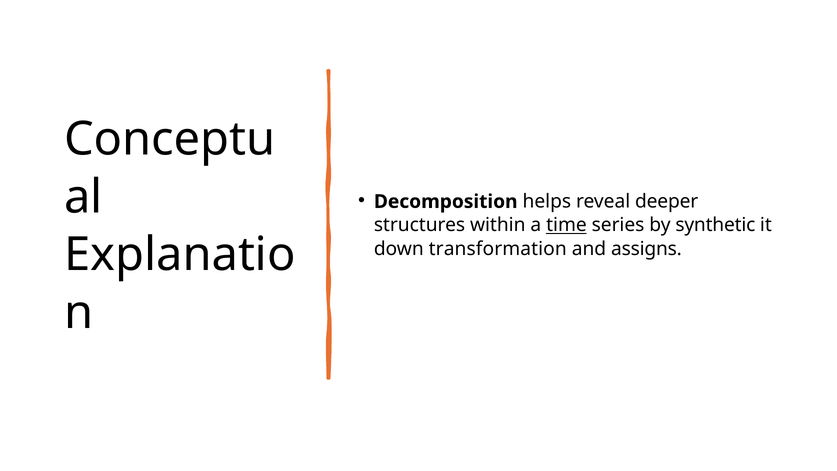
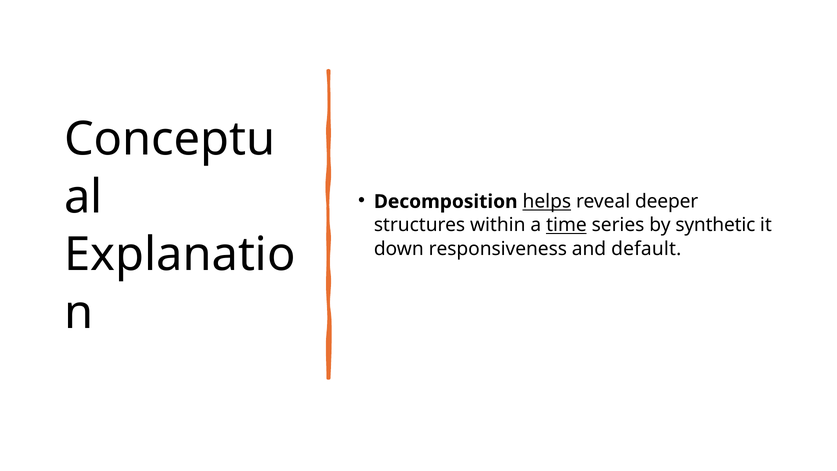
helps underline: none -> present (547, 202)
transformation: transformation -> responsiveness (498, 249)
assigns: assigns -> default (646, 249)
